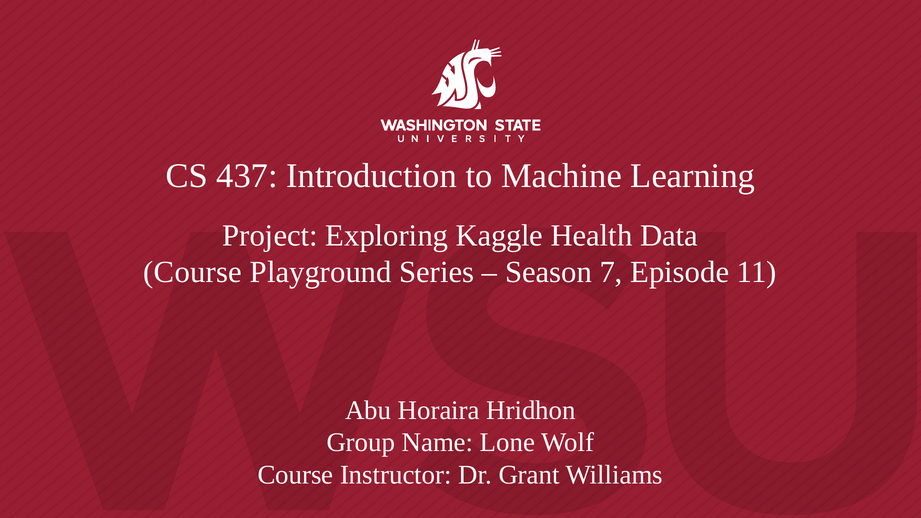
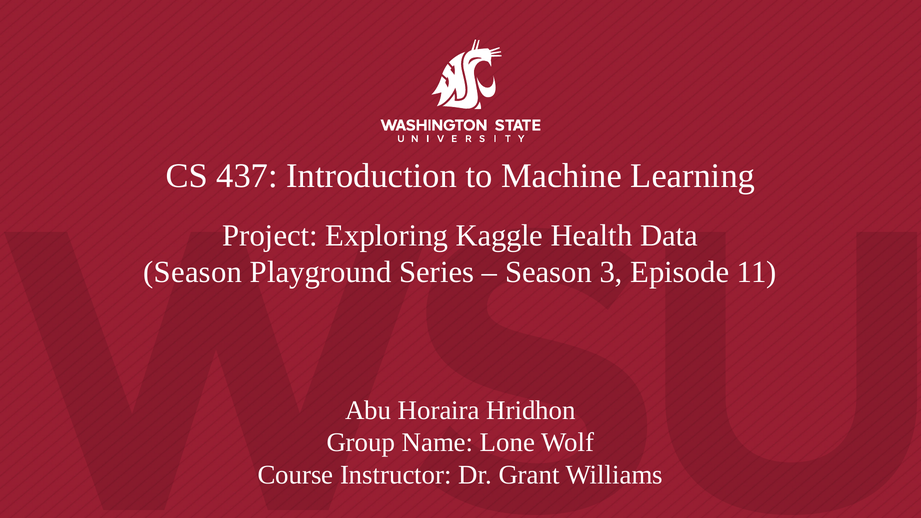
Course: Course -> Season (193, 272)
7: 7 -> 3 (611, 272)
